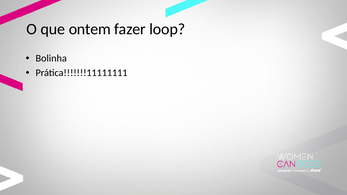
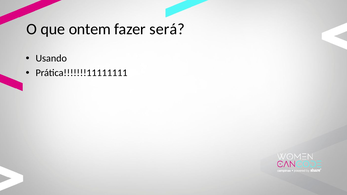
loop: loop -> será (167, 29)
Bolinha: Bolinha -> Usando (51, 58)
